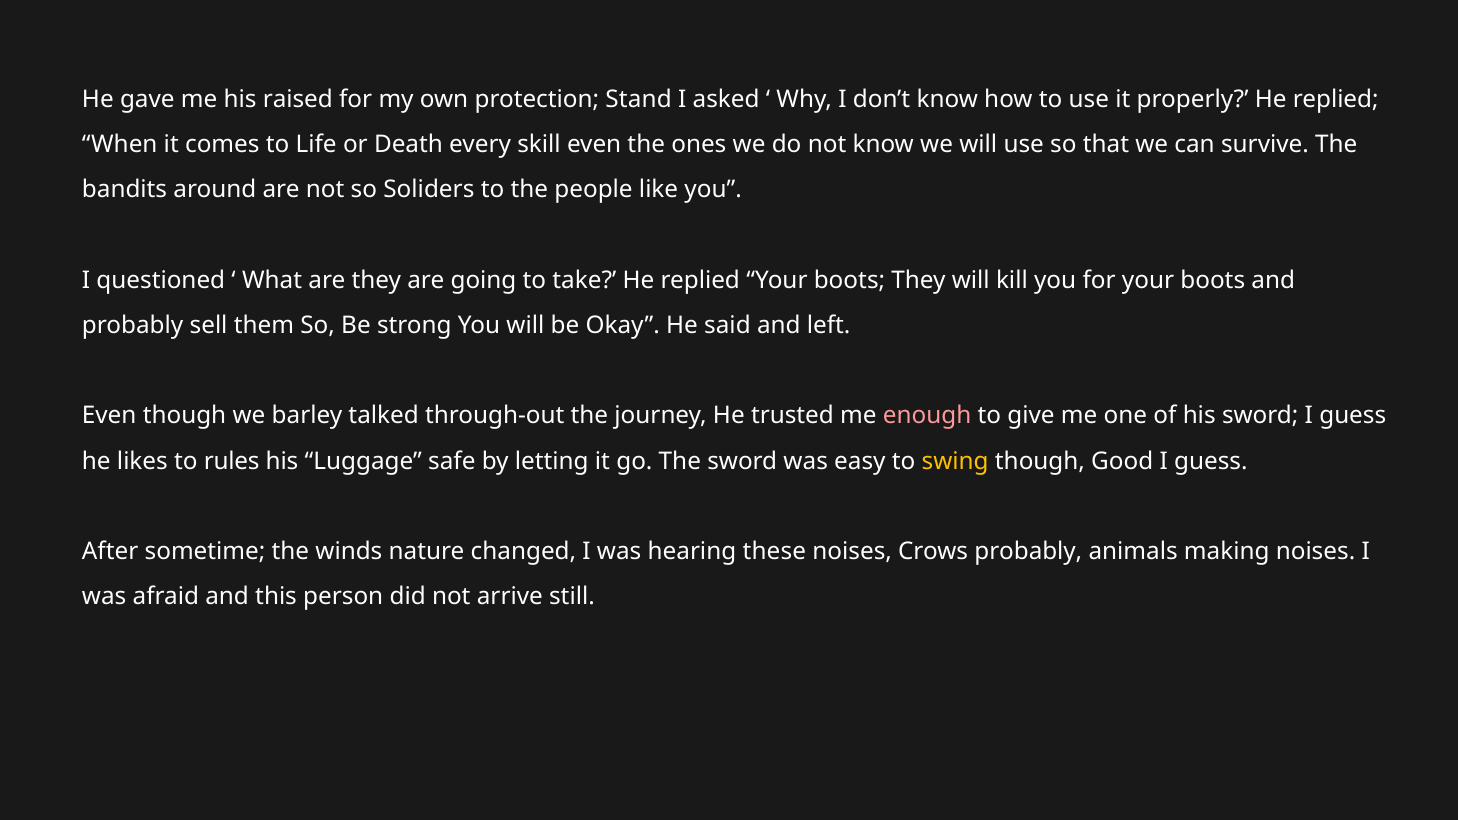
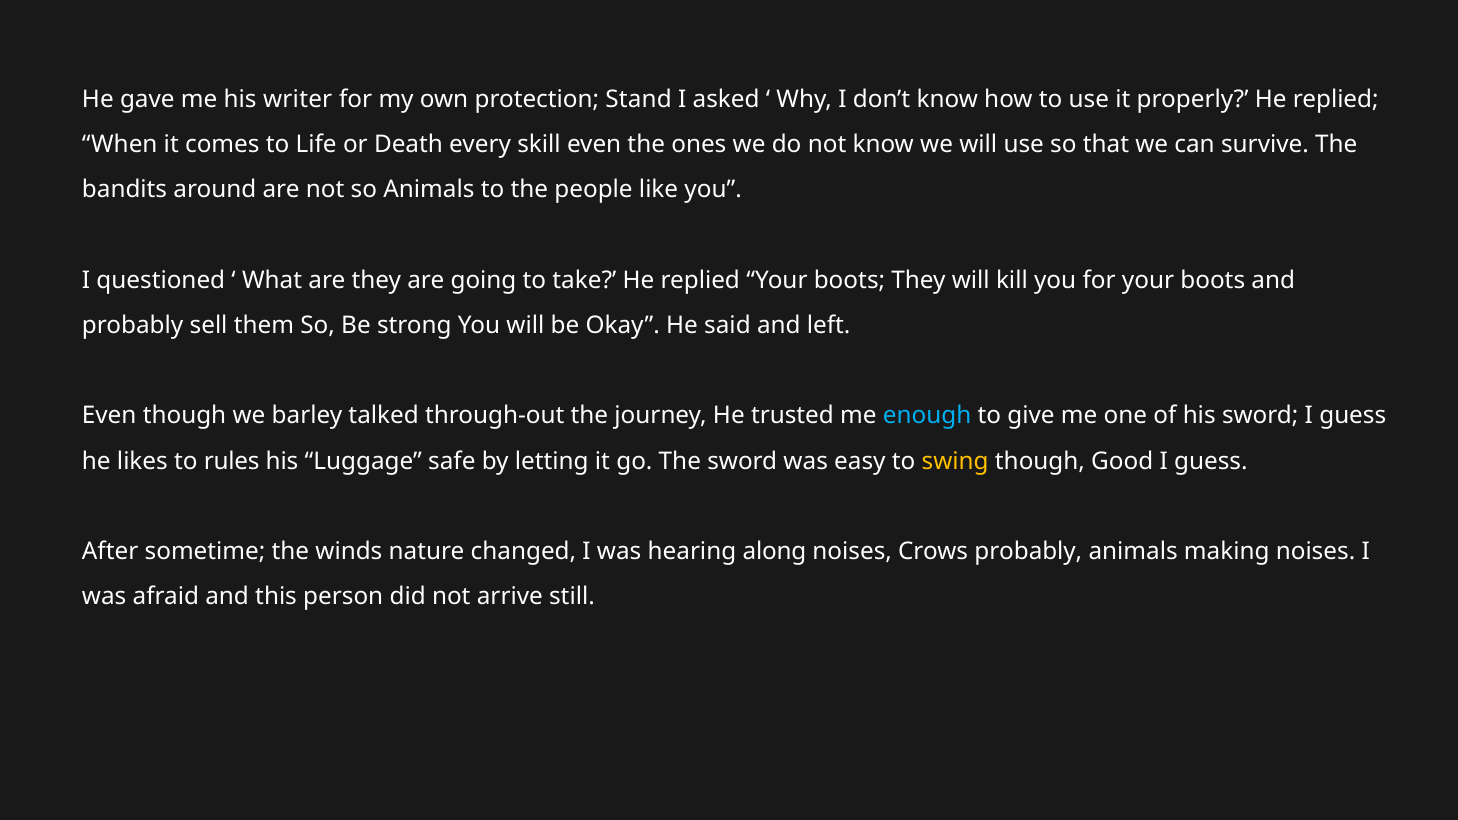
raised: raised -> writer (298, 99)
so Soliders: Soliders -> Animals (429, 190)
enough colour: pink -> light blue (927, 416)
these: these -> along (774, 552)
